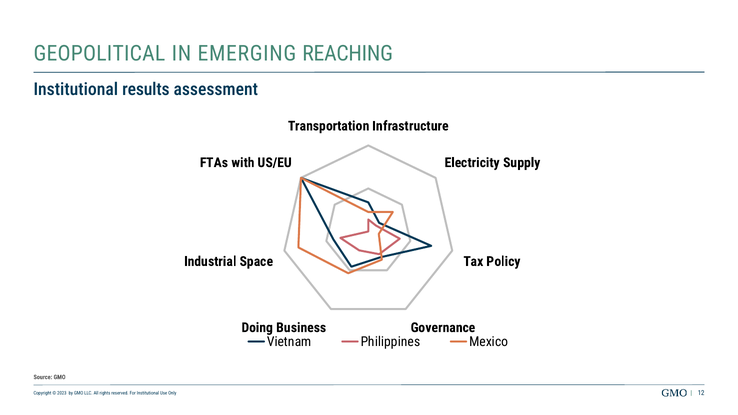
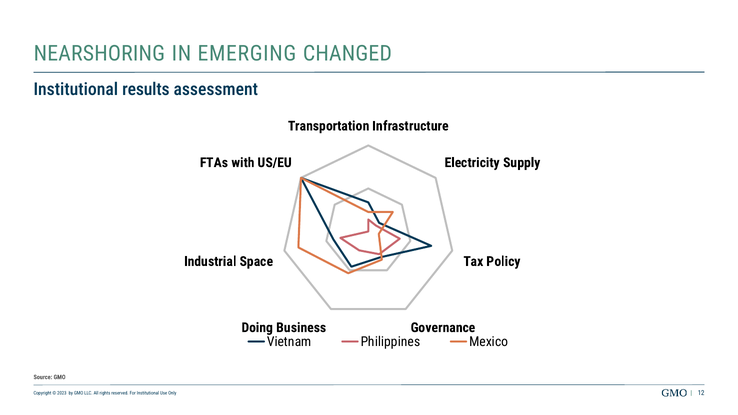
GEOPOLITICAL: GEOPOLITICAL -> NEARSHORING (99, 54)
REACHING: REACHING -> CHANGED (347, 54)
